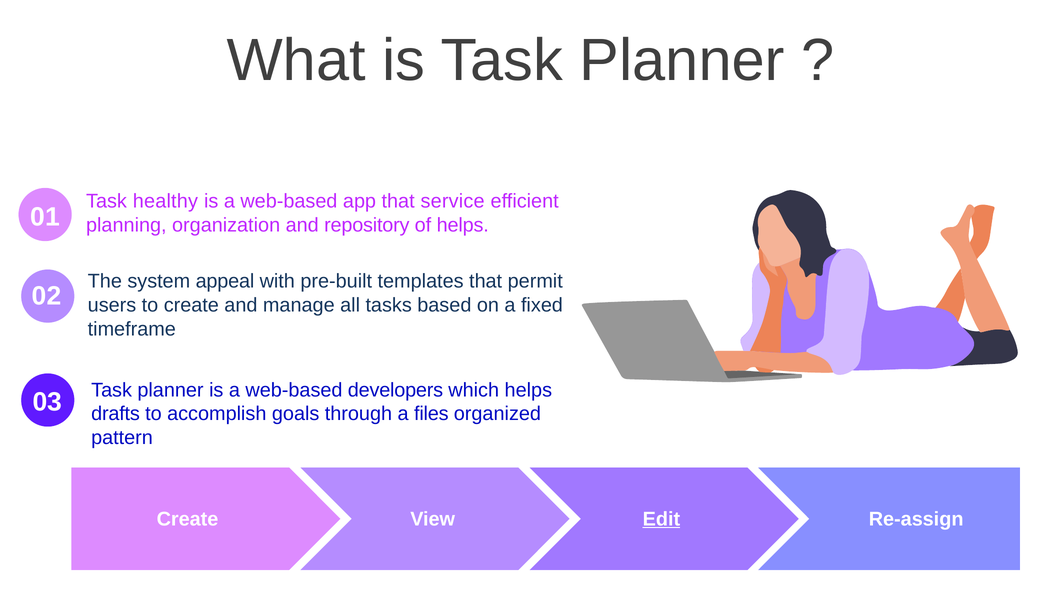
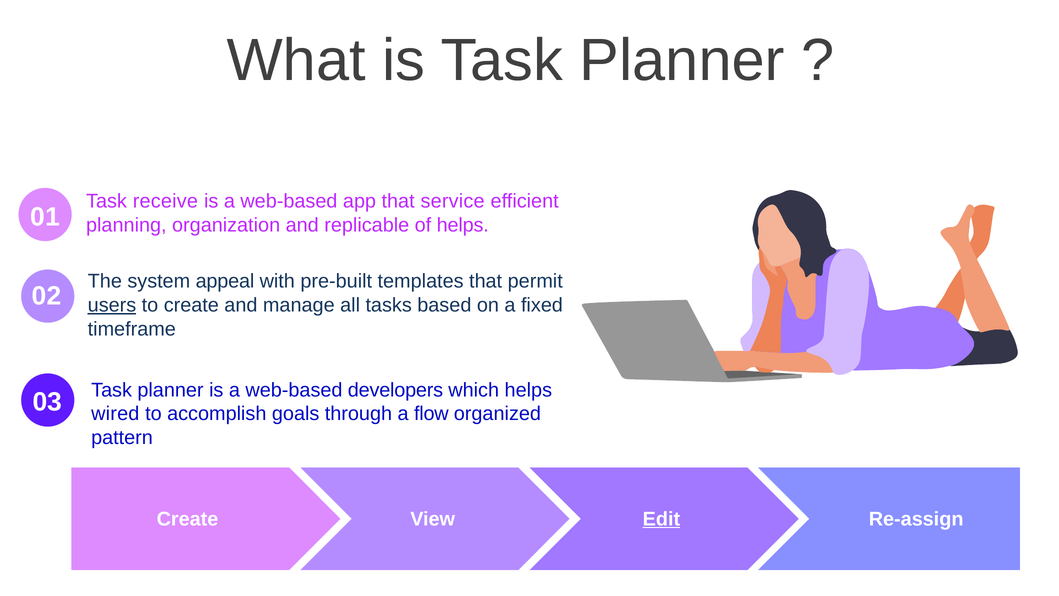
healthy: healthy -> receive (165, 201)
repository: repository -> replicable (367, 225)
users underline: none -> present (112, 305)
drafts: drafts -> wired (115, 414)
files: files -> flow (431, 414)
